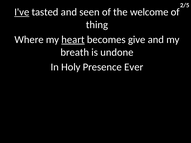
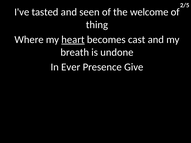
I've underline: present -> none (22, 12)
give: give -> cast (137, 40)
Holy: Holy -> Ever (71, 67)
Ever: Ever -> Give (134, 67)
